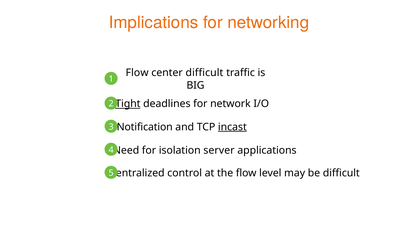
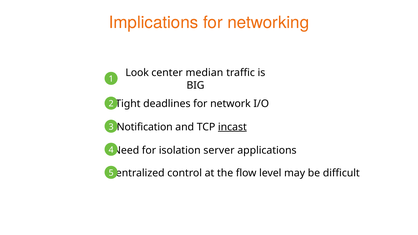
Flow: Flow -> Look (137, 73)
center difficult: difficult -> median (204, 73)
Tight underline: present -> none (128, 104)
